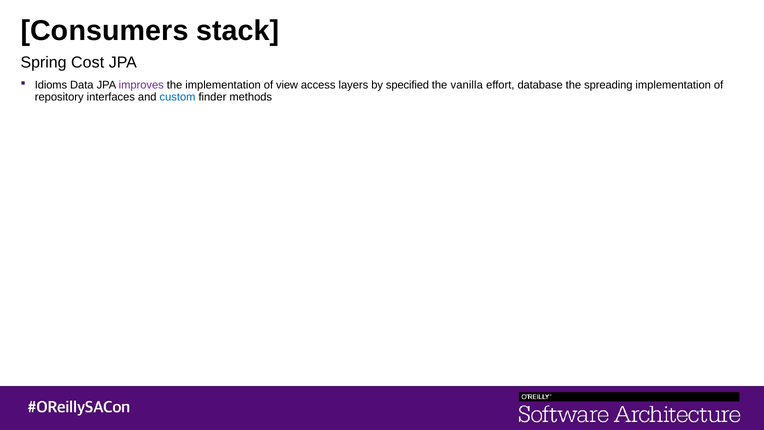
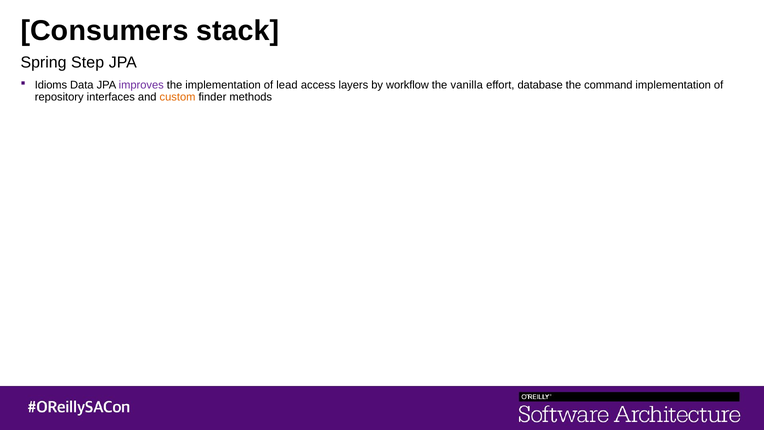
Cost: Cost -> Step (88, 62)
view: view -> lead (287, 85)
specified: specified -> workflow (407, 85)
spreading: spreading -> command (608, 85)
custom colour: blue -> orange (178, 97)
